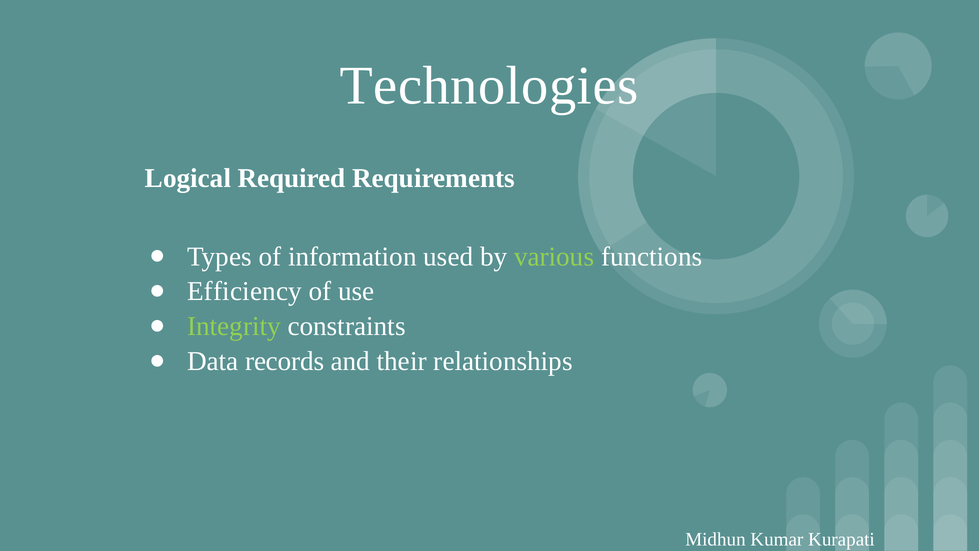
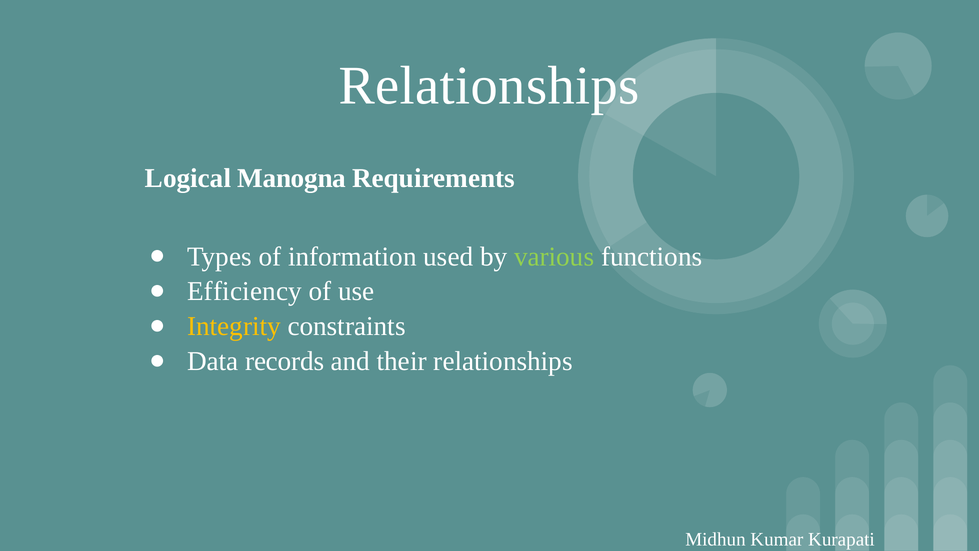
Technologies: Technologies -> Relationships (489, 86)
Required: Required -> Manogna (292, 178)
Integrity colour: light green -> yellow (234, 326)
